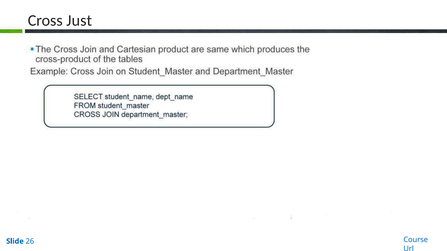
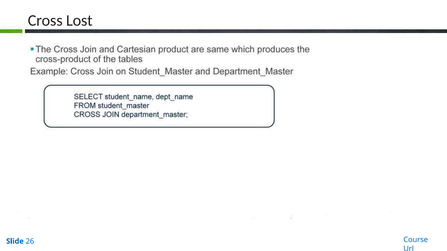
Just: Just -> Lost (79, 21)
